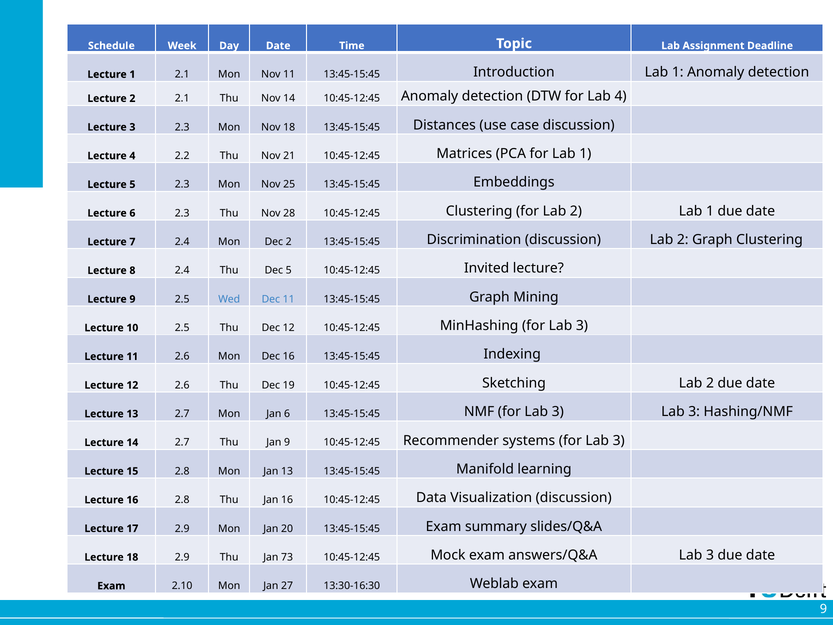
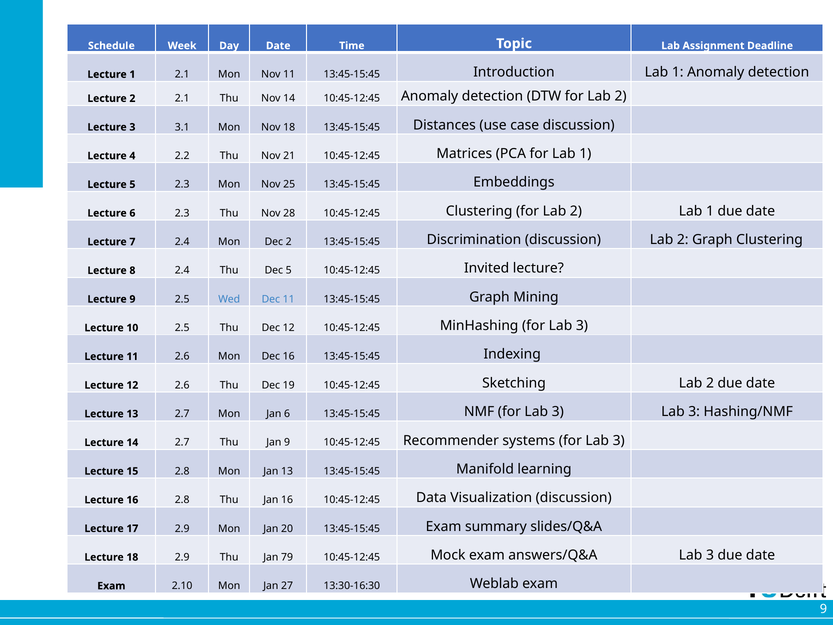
DTW for Lab 4: 4 -> 2 (621, 96)
2.3: 2.3 -> 3.1 (182, 127)
73: 73 -> 79 (287, 557)
